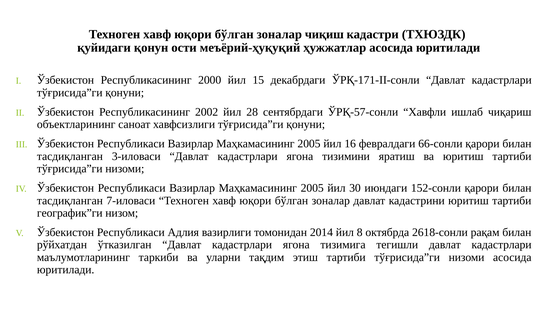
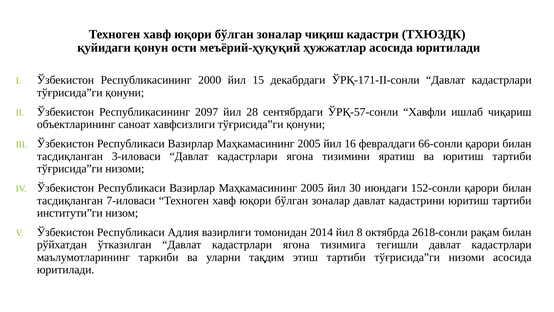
2002: 2002 -> 2097 (207, 112)
географик”ги: географик”ги -> институти”ги (70, 213)
